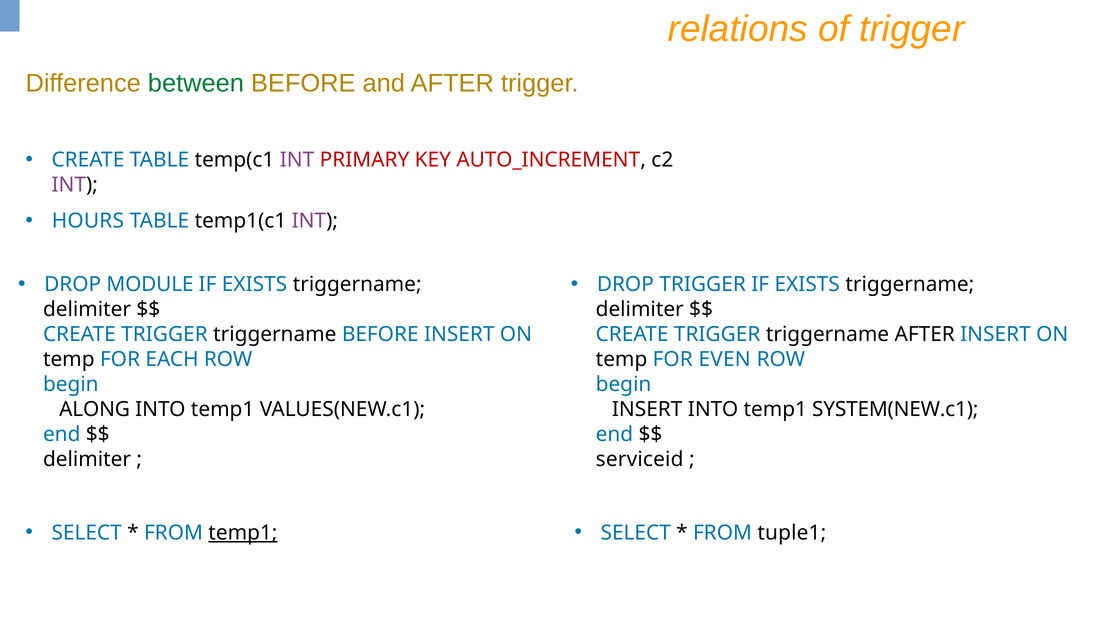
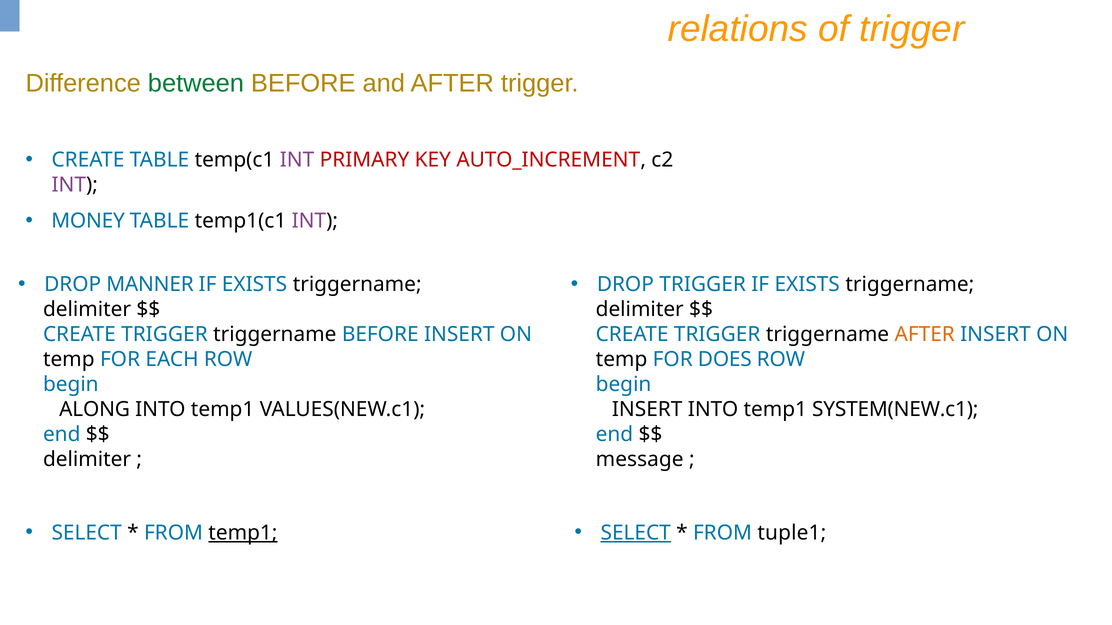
HOURS: HOURS -> MONEY (88, 221)
MODULE: MODULE -> MANNER (150, 285)
AFTER colour: black -> orange (925, 335)
EVEN: EVEN -> DOES (725, 360)
serviceid: serviceid -> message (640, 460)
SELECT underline: none -> present (636, 533)
